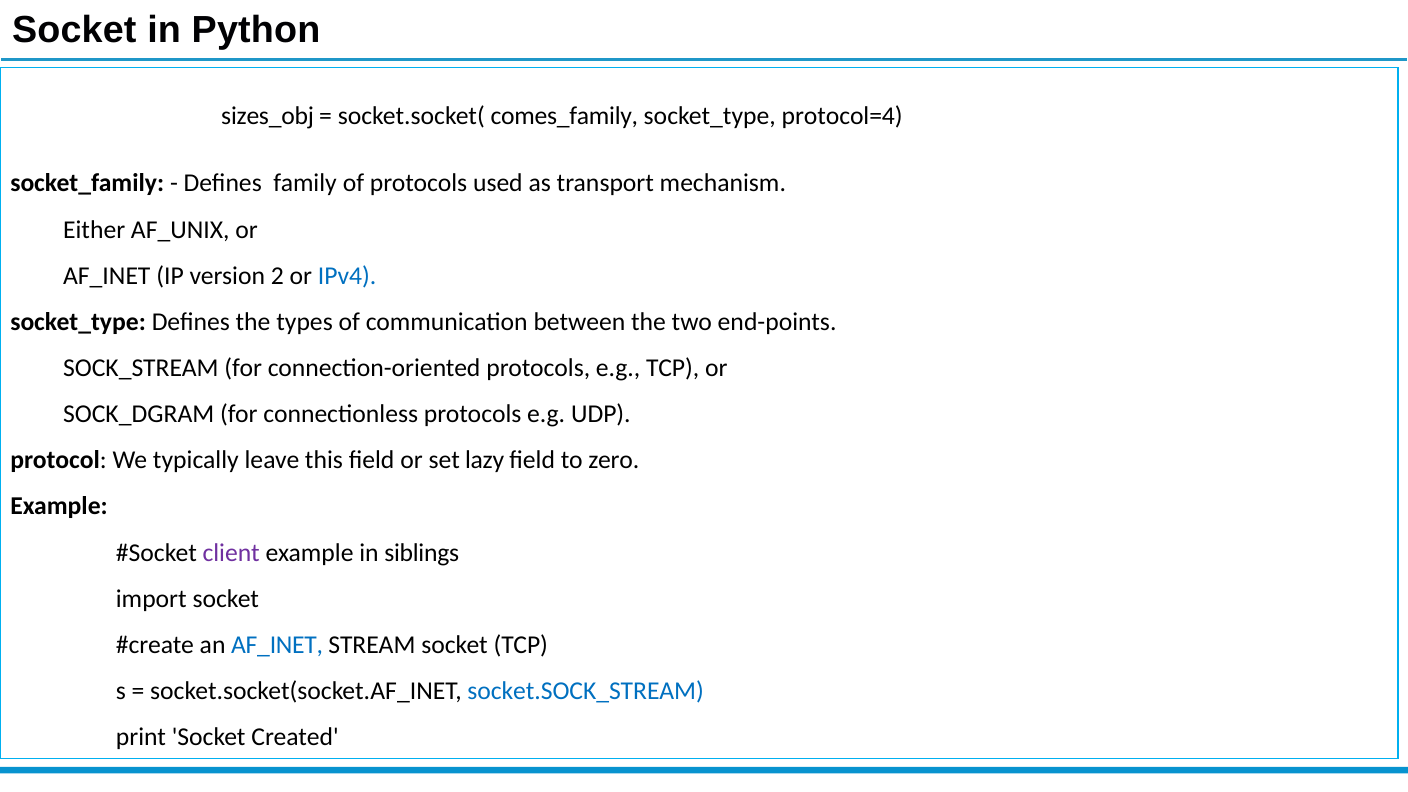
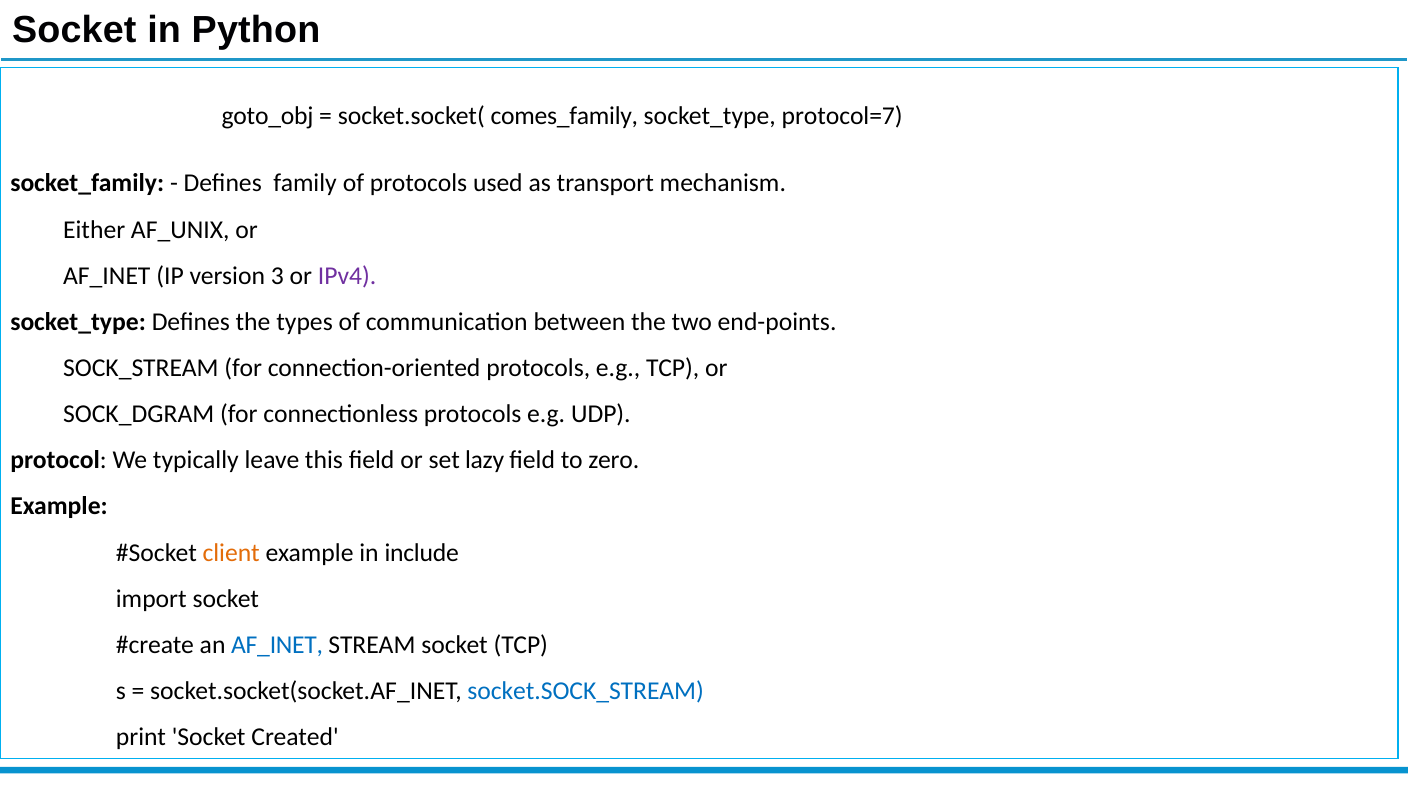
sizes_obj: sizes_obj -> goto_obj (268, 116)
protocol=4: protocol=4 -> protocol=7 (842, 116)
2: 2 -> 3 (277, 276)
IPv4 colour: blue -> purple (347, 276)
client colour: purple -> orange (231, 553)
siblings: siblings -> include (422, 553)
